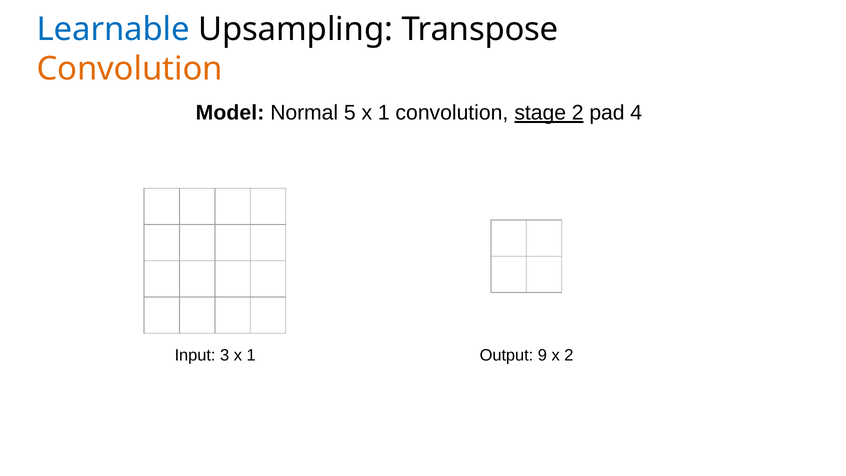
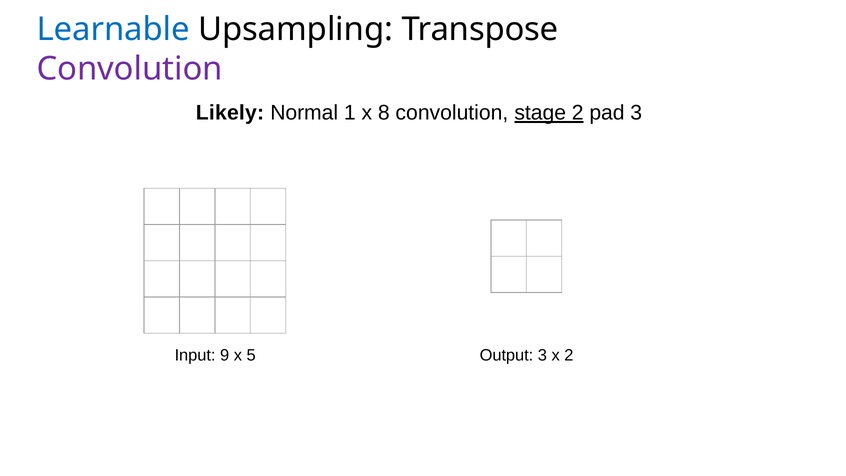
Convolution colour: orange -> purple (130, 69)
Model: Model -> Likely (230, 113)
5: 5 -> 1 (350, 113)
1: 1 -> 8 (384, 113)
pad 4: 4 -> 3 (636, 113)
3: 3 -> 9 (225, 355)
1: 1 -> 5 (251, 355)
Output 9: 9 -> 3 (542, 355)
